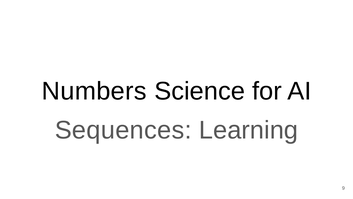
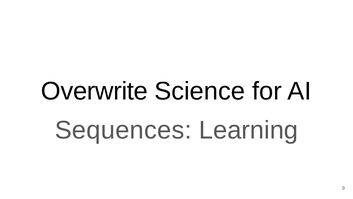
Numbers: Numbers -> Overwrite (94, 91)
